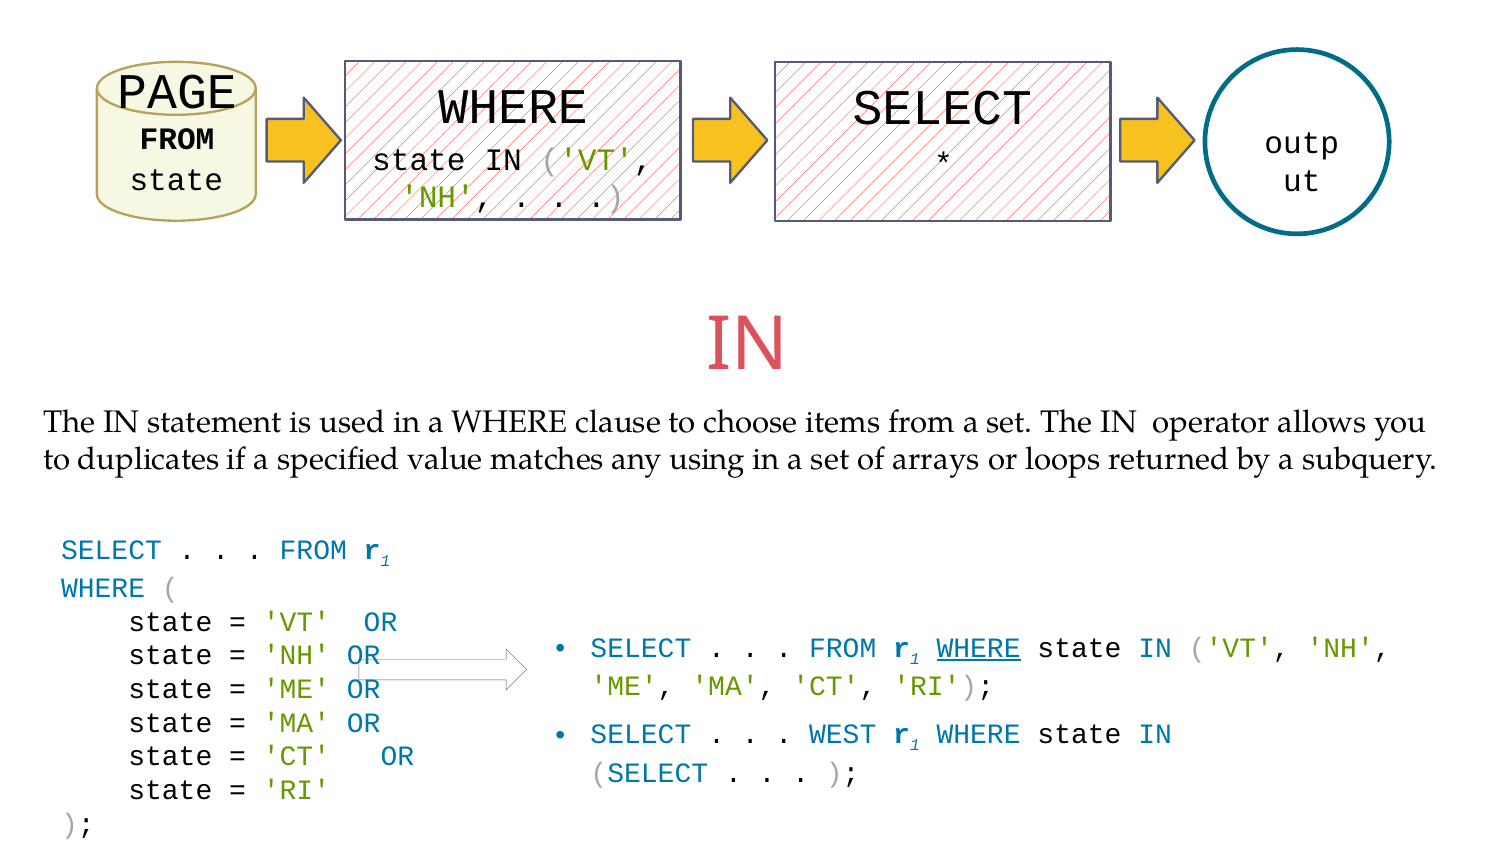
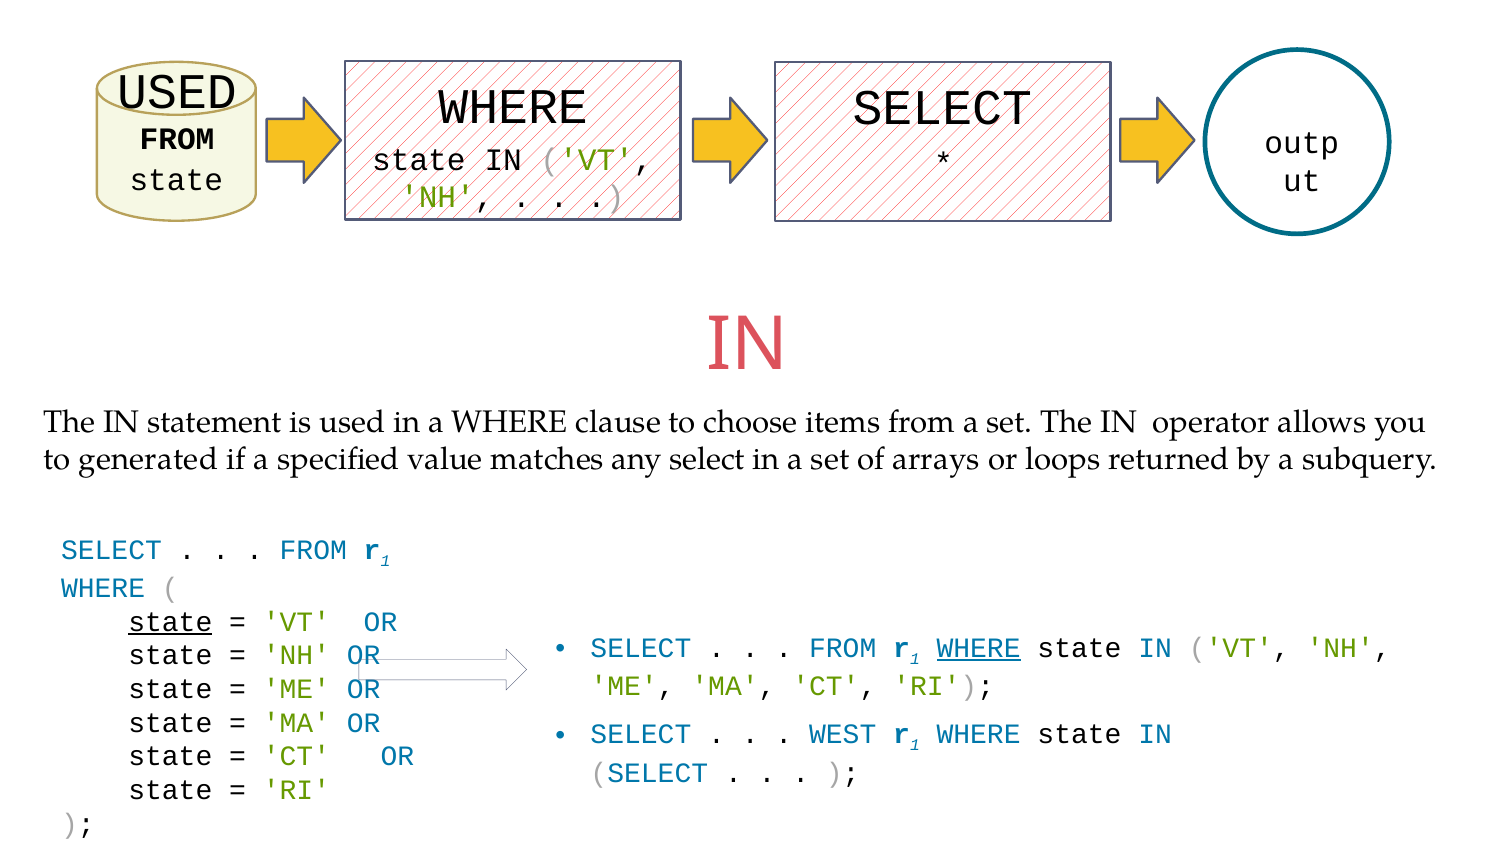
PAGE: PAGE -> USED (177, 92)
duplicates: duplicates -> generated (148, 460)
any using: using -> select (707, 460)
state underline: none -> present (170, 622)
